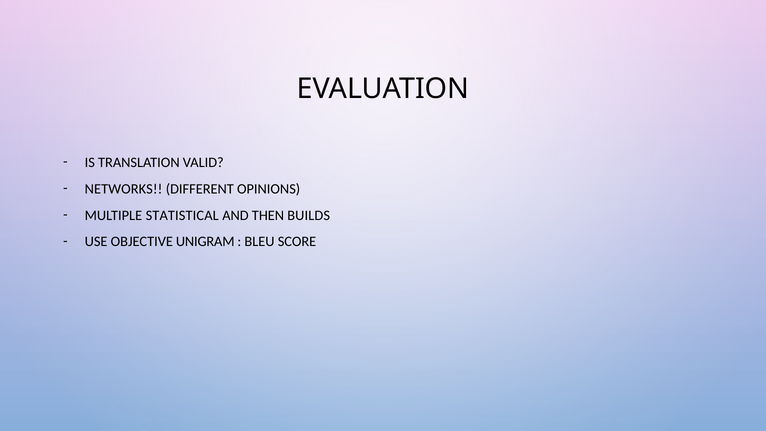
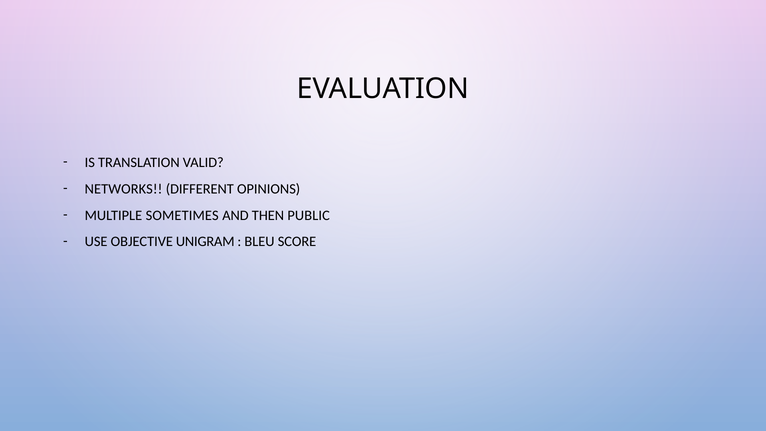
STATISTICAL: STATISTICAL -> SOMETIMES (182, 215)
BUILDS: BUILDS -> PUBLIC (309, 215)
